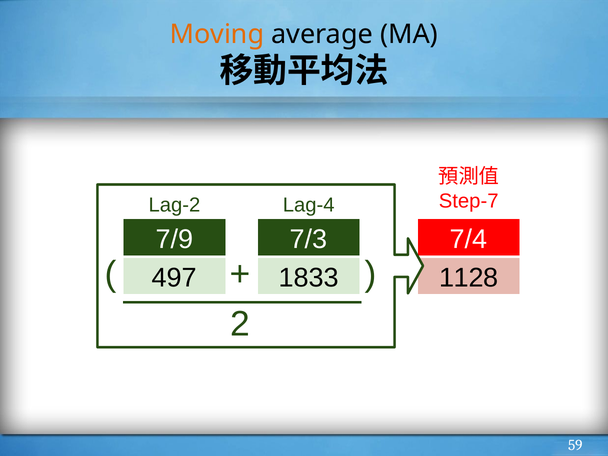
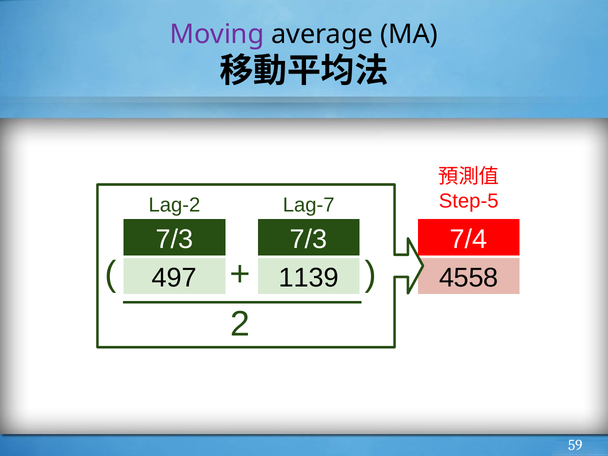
Moving colour: orange -> purple (217, 34)
Step-7: Step-7 -> Step-5 (469, 201)
Lag-4: Lag-4 -> Lag-7 (309, 205)
7/9: 7/9 -> 7/3 (174, 239)
1833: 1833 -> 1139 (309, 278)
1128: 1128 -> 4558 (469, 278)
